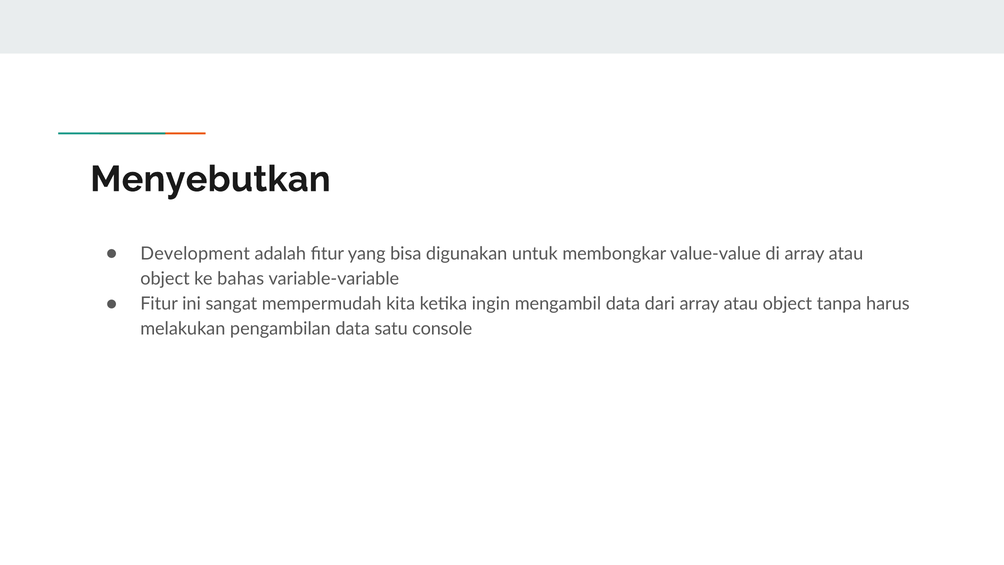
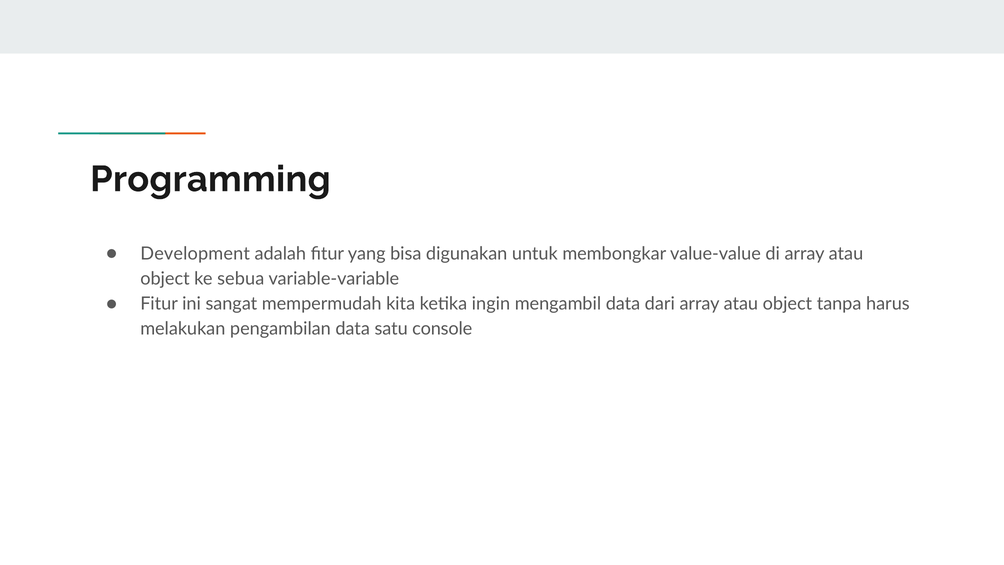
Menyebutkan: Menyebutkan -> Programming (210, 179)
bahas: bahas -> sebua (241, 279)
